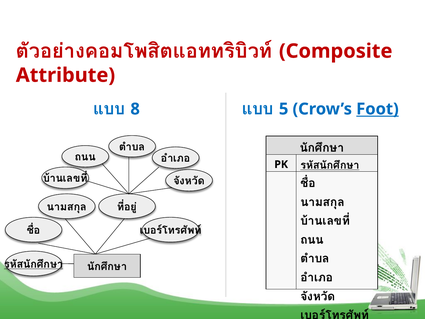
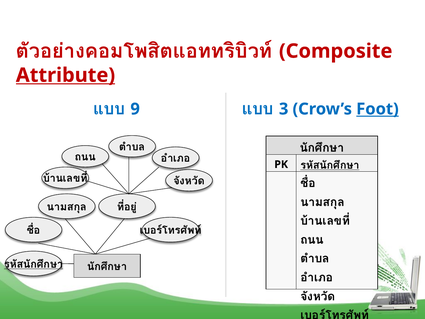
Attribute underline: none -> present (66, 75)
8: 8 -> 9 (135, 109)
5: 5 -> 3 (284, 109)
